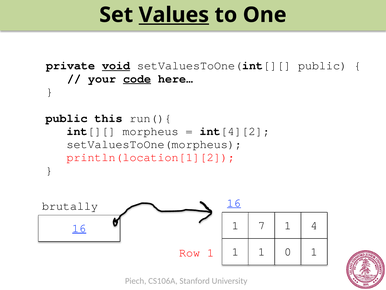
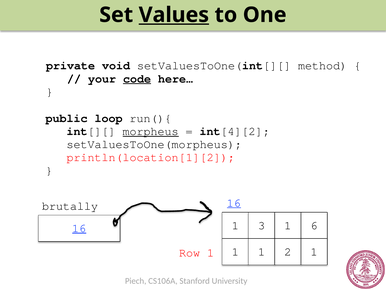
void underline: present -> none (116, 65)
setValuesToOne(int[][ public: public -> method (323, 65)
this: this -> loop (109, 118)
morpheus underline: none -> present (151, 131)
7: 7 -> 3 (262, 225)
4: 4 -> 6 (314, 225)
0: 0 -> 2 (288, 251)
